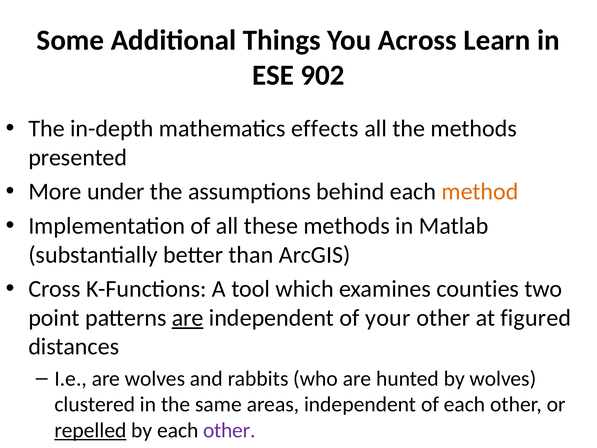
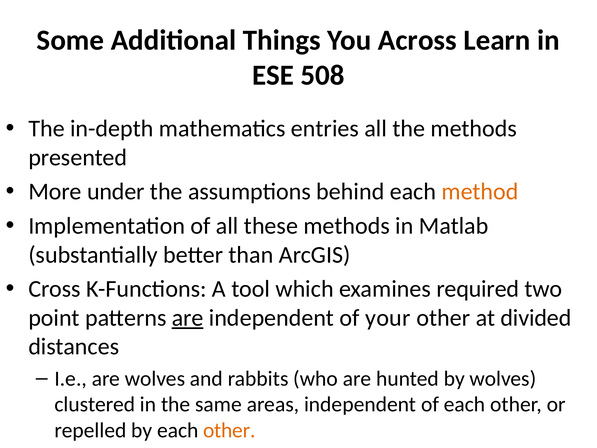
902: 902 -> 508 (323, 75)
effects: effects -> entries (325, 129)
counties: counties -> required (478, 289)
figured: figured -> divided (536, 318)
repelled underline: present -> none (90, 430)
other colour: purple -> orange (229, 430)
